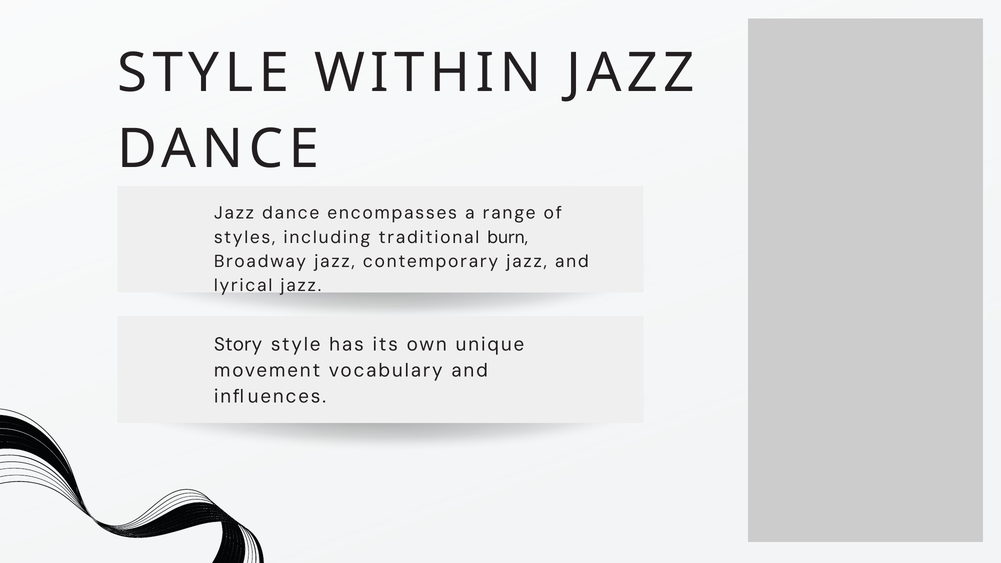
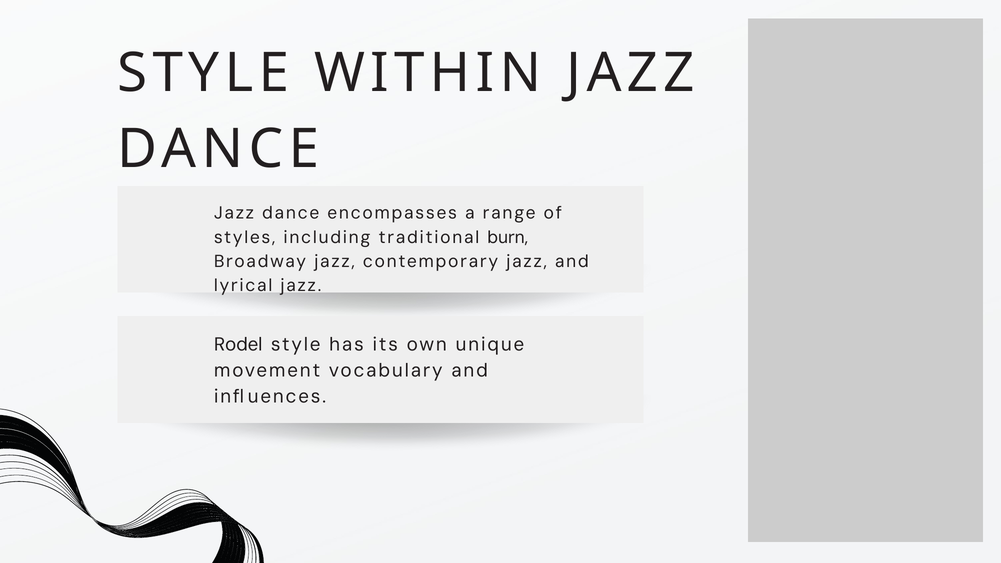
Story: Story -> Rodel (238, 345)
